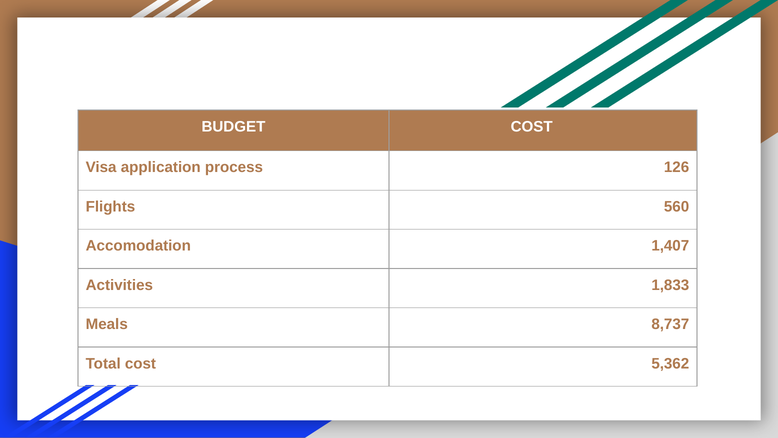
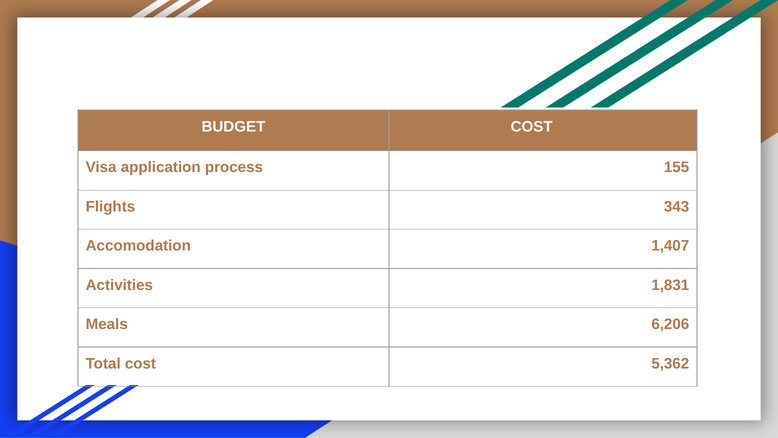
126: 126 -> 155 (677, 167)
560: 560 -> 343 (677, 206)
1,833: 1,833 -> 1,831 (670, 285)
8,737: 8,737 -> 6,206 (670, 324)
